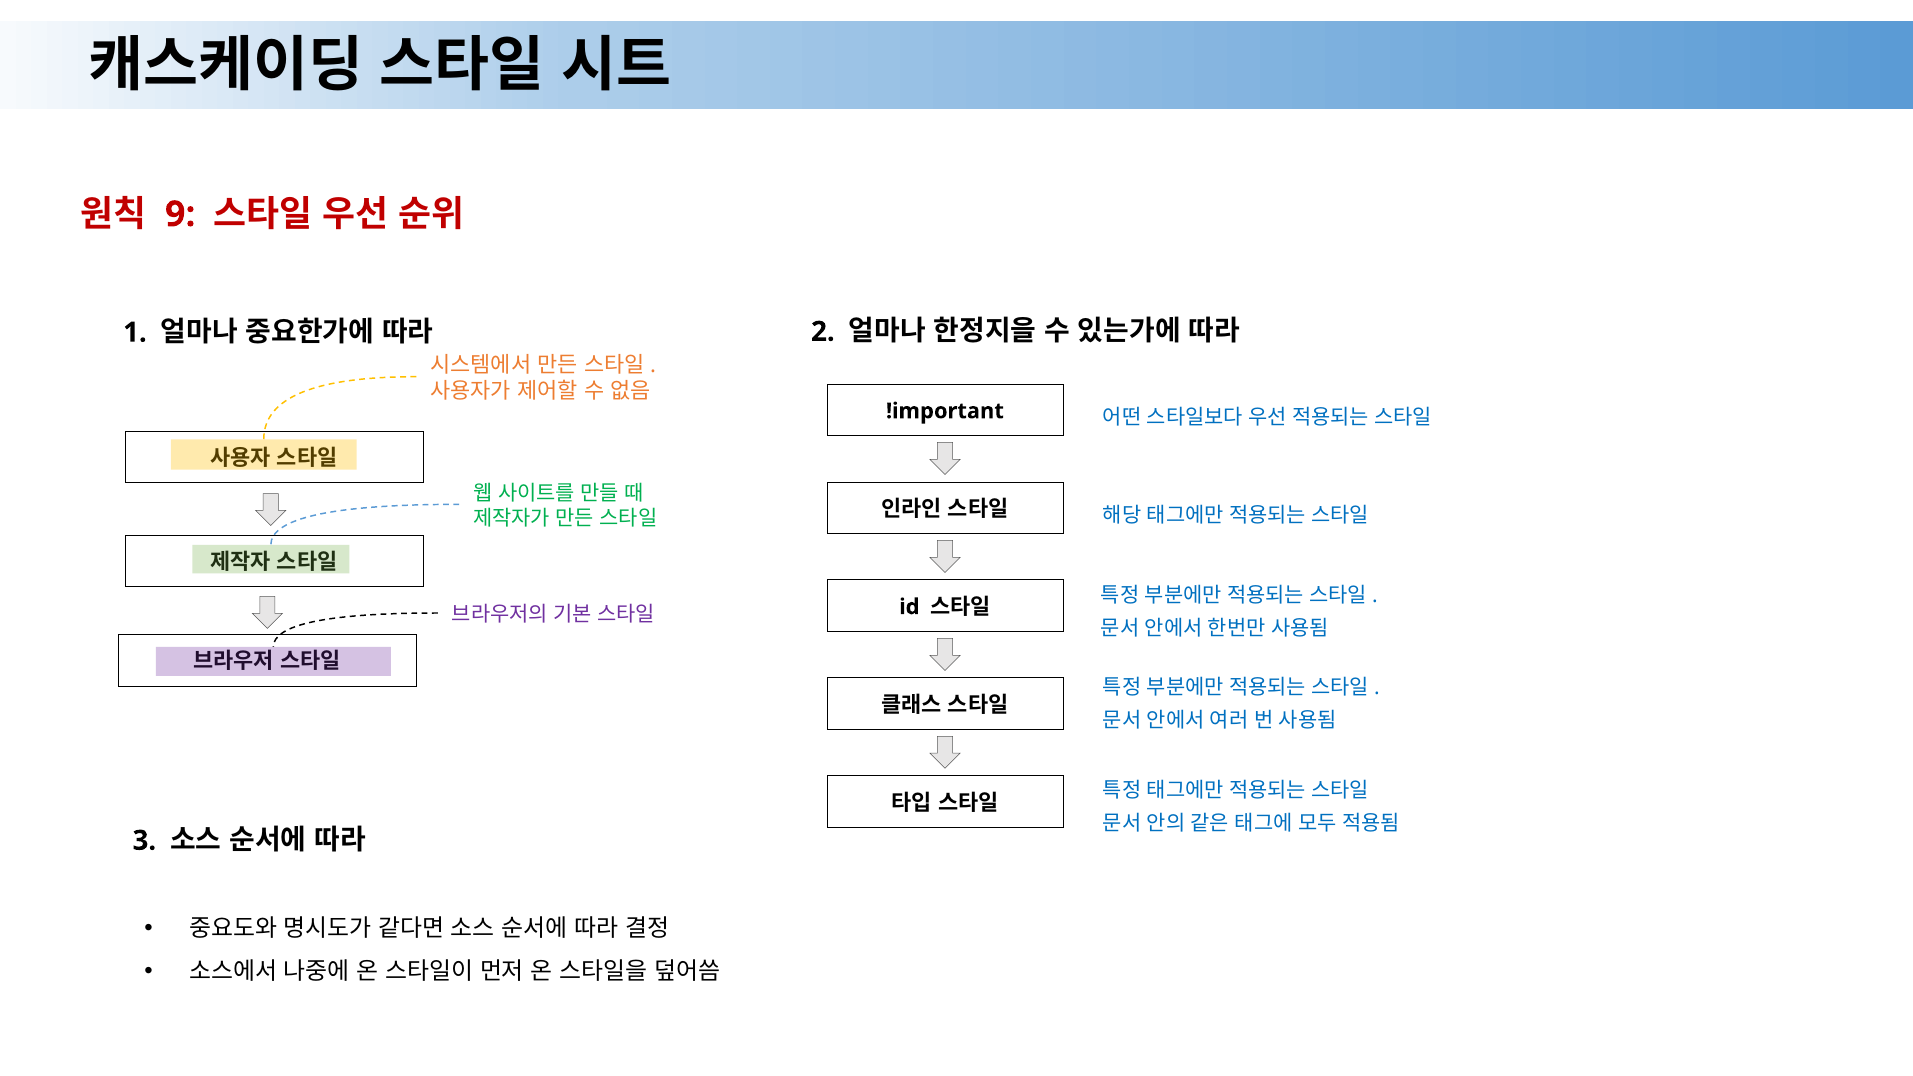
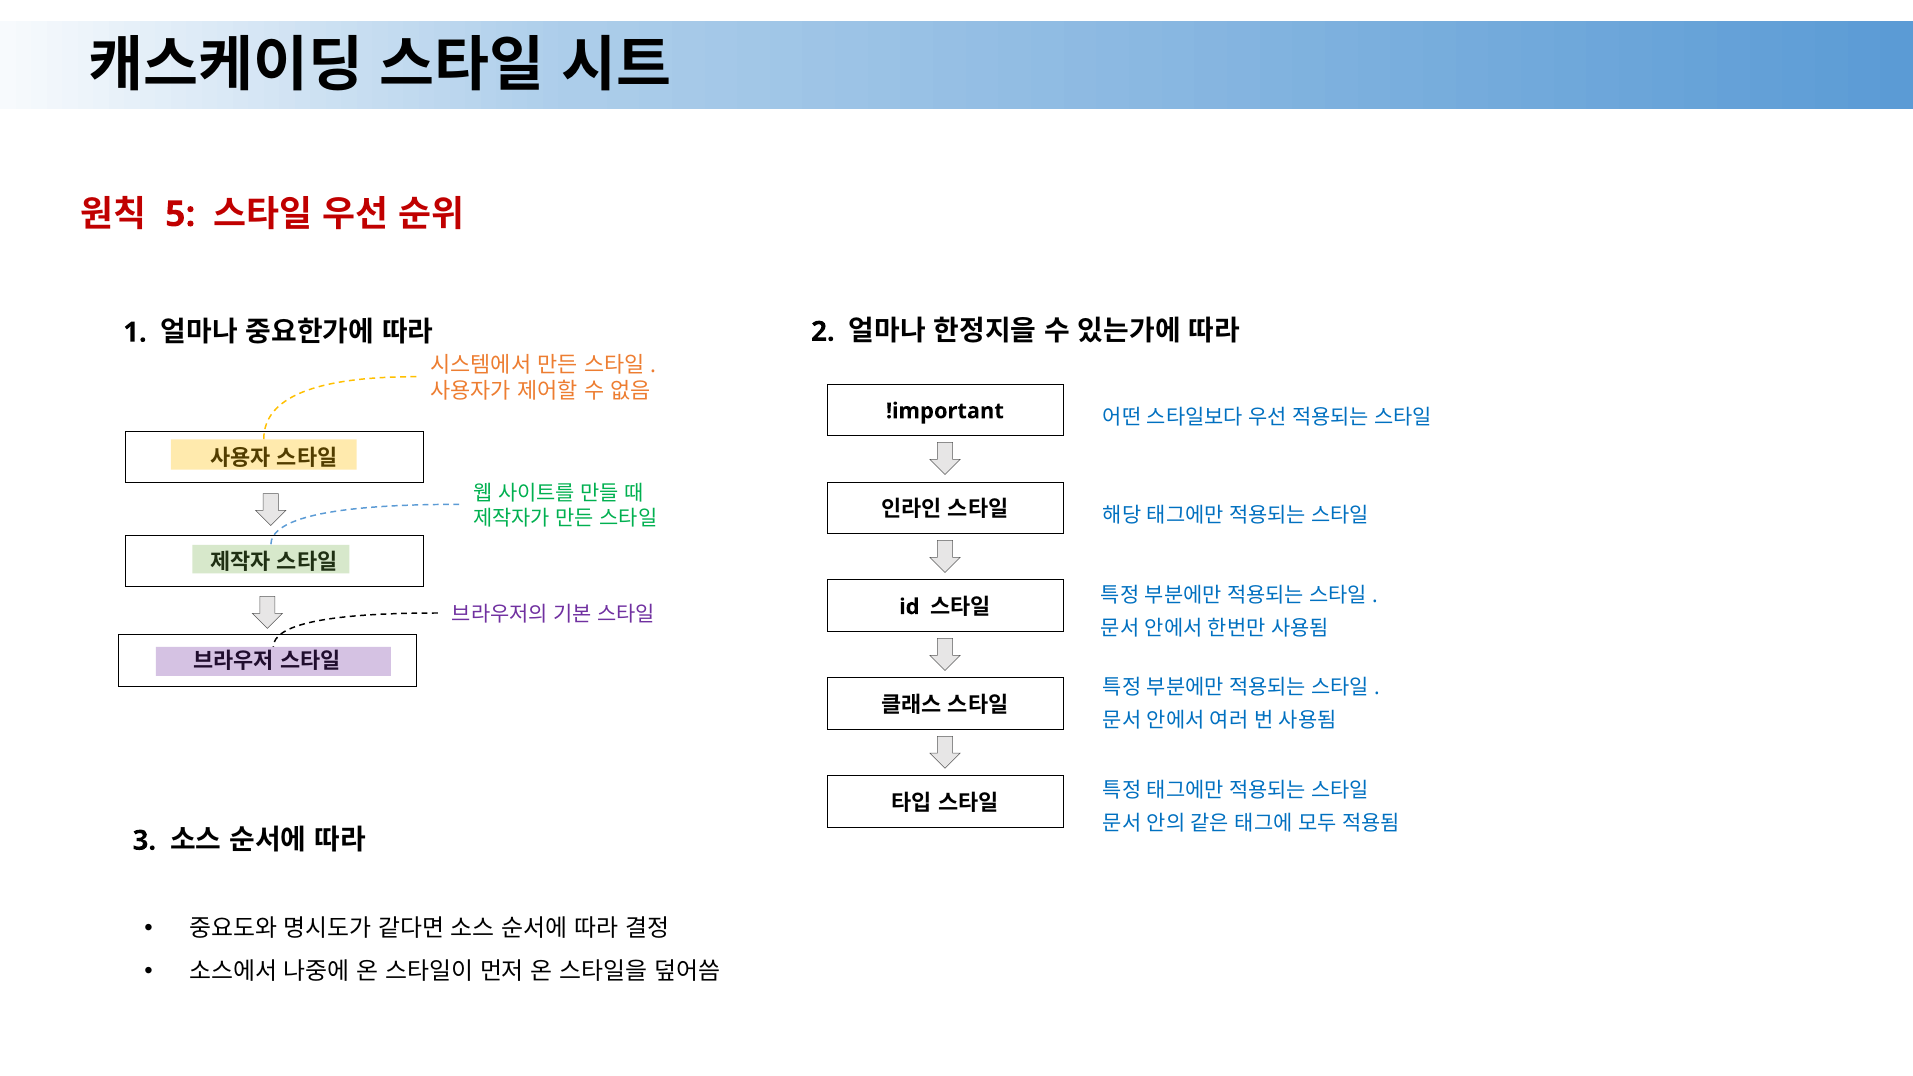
9: 9 -> 5 (180, 214)
